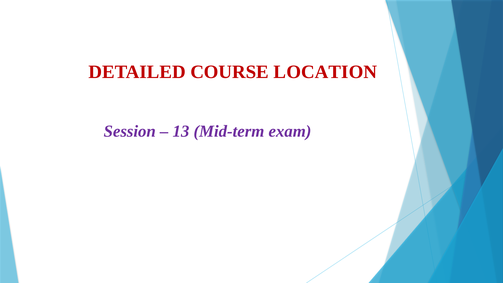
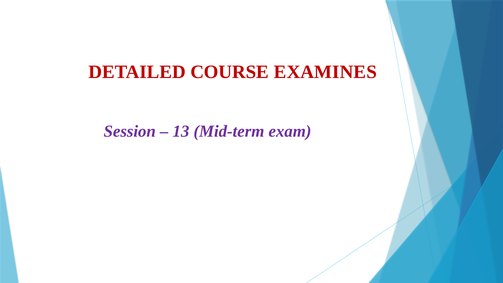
LOCATION: LOCATION -> EXAMINES (325, 72)
